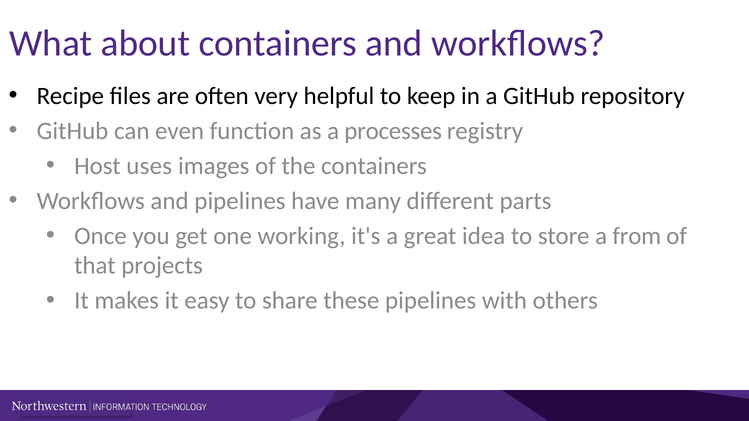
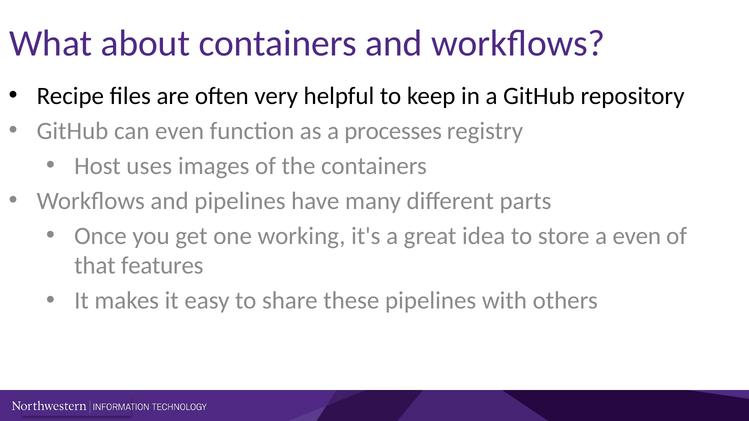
a from: from -> even (637, 236)
projects: projects -> features (162, 266)
